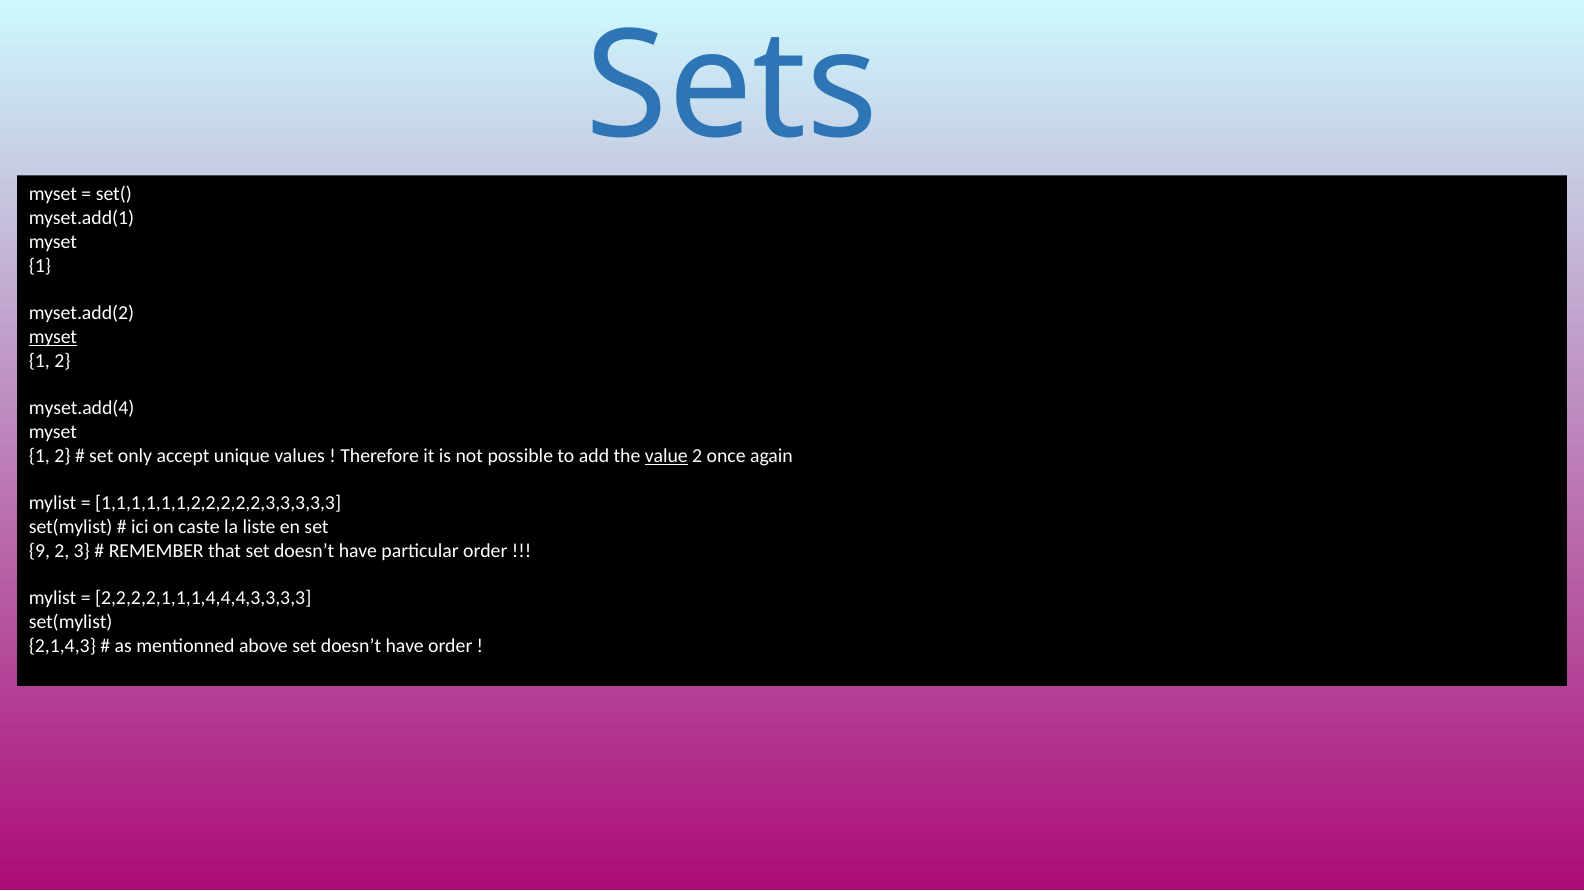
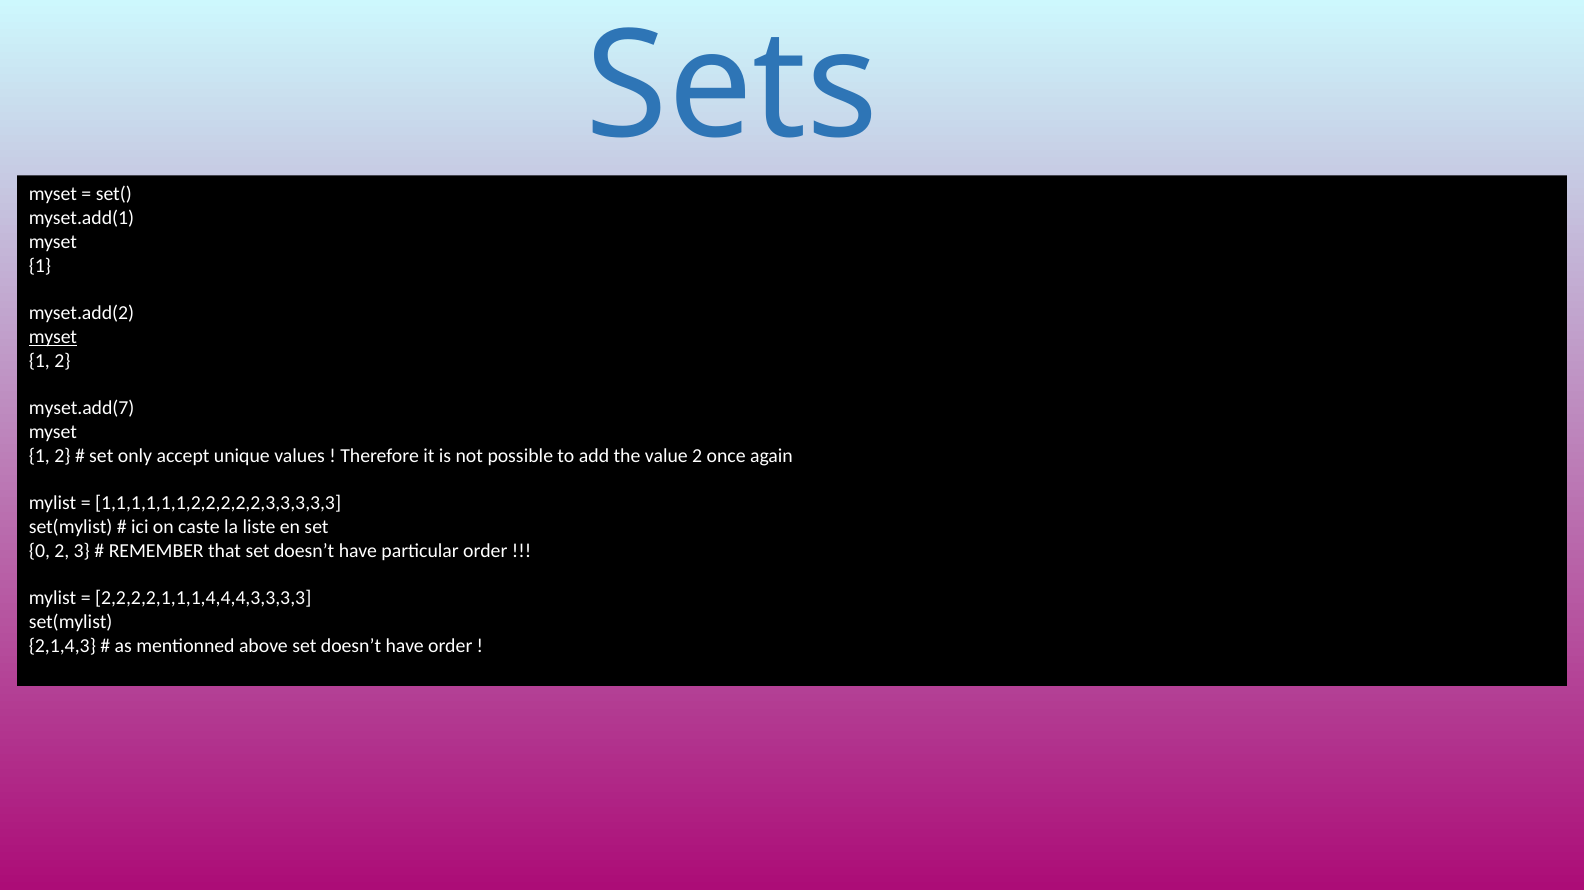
myset.add(4: myset.add(4 -> myset.add(7 (82, 408)
value underline: present -> none (666, 456)
9: 9 -> 0 (39, 551)
